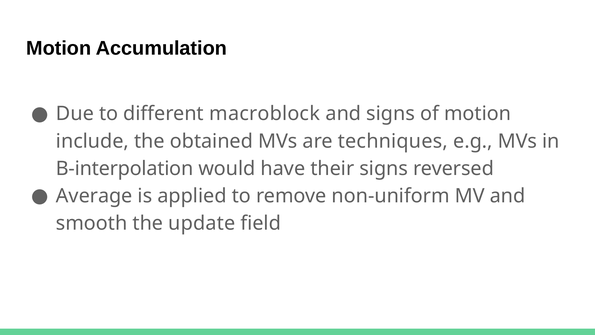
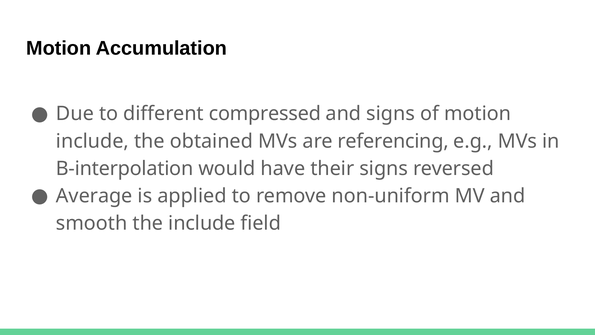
macroblock: macroblock -> compressed (265, 114)
techniques: techniques -> referencing (393, 141)
the update: update -> include (202, 223)
